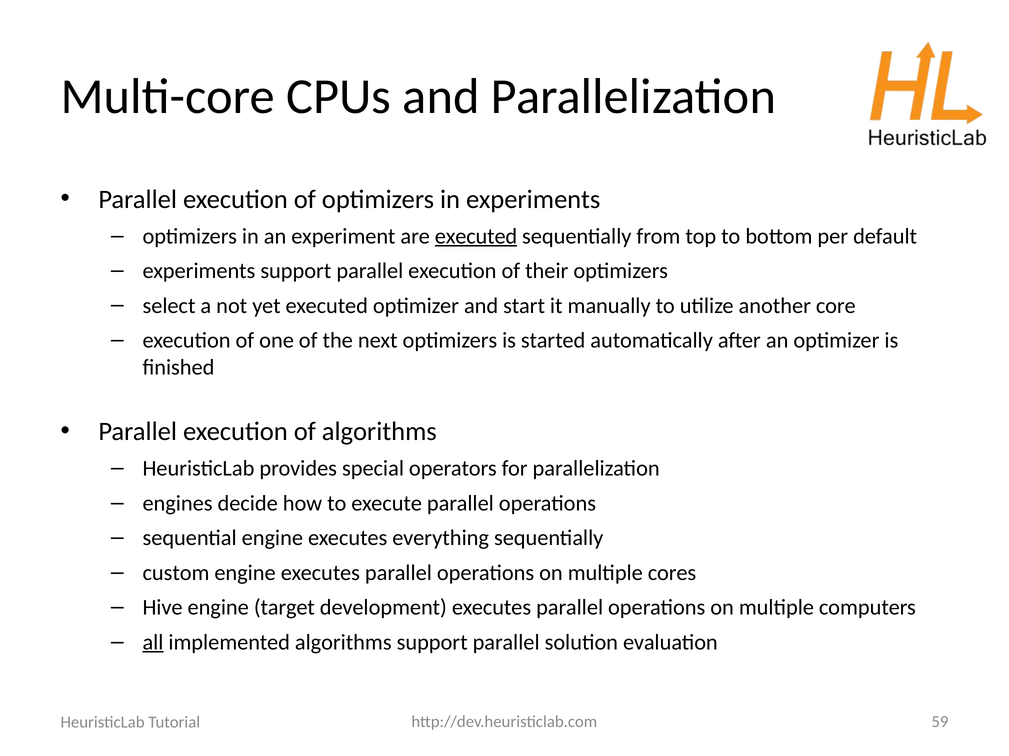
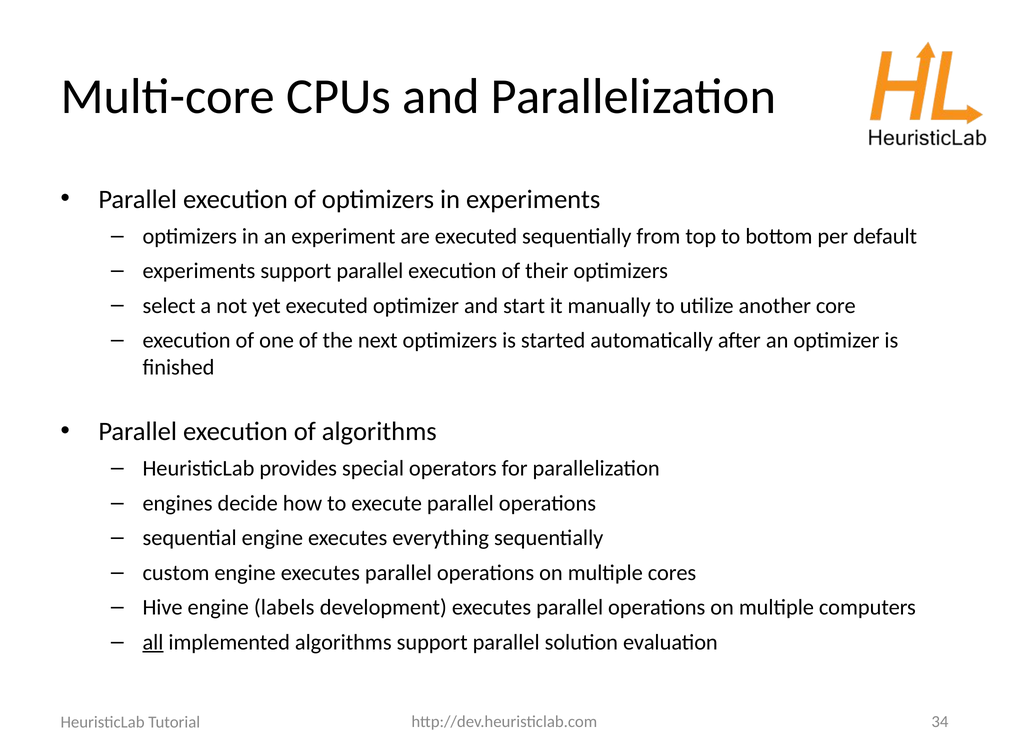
executed underline: present -> none (476, 236)
target: target -> labels (284, 608)
59: 59 -> 34 (940, 723)
